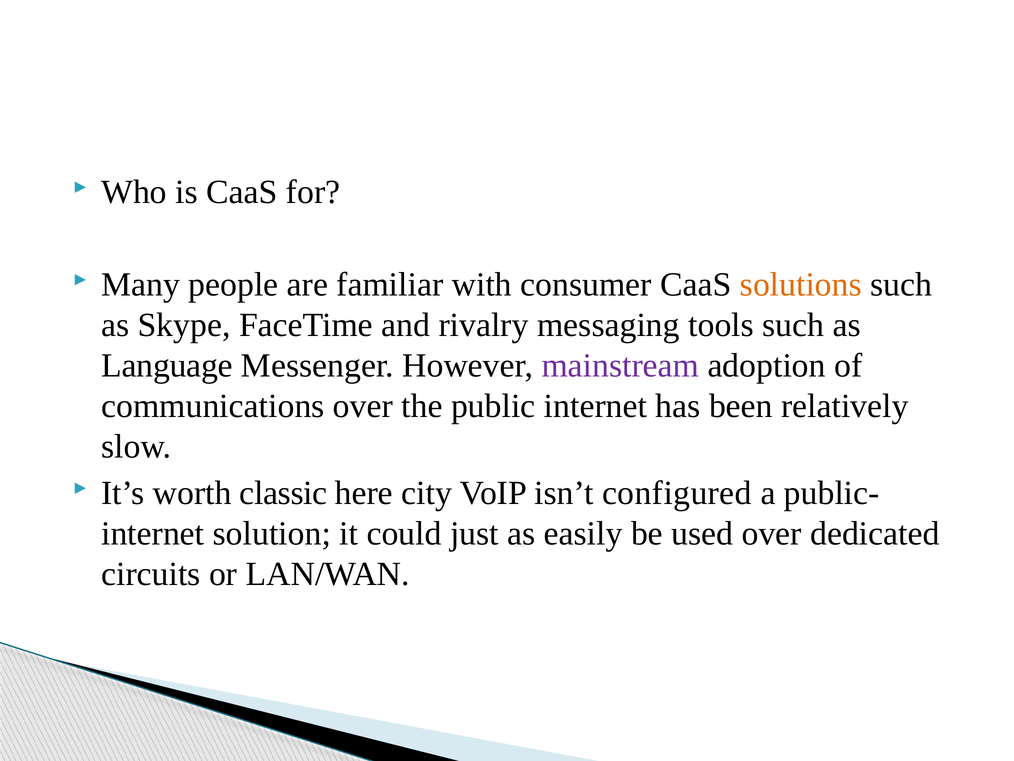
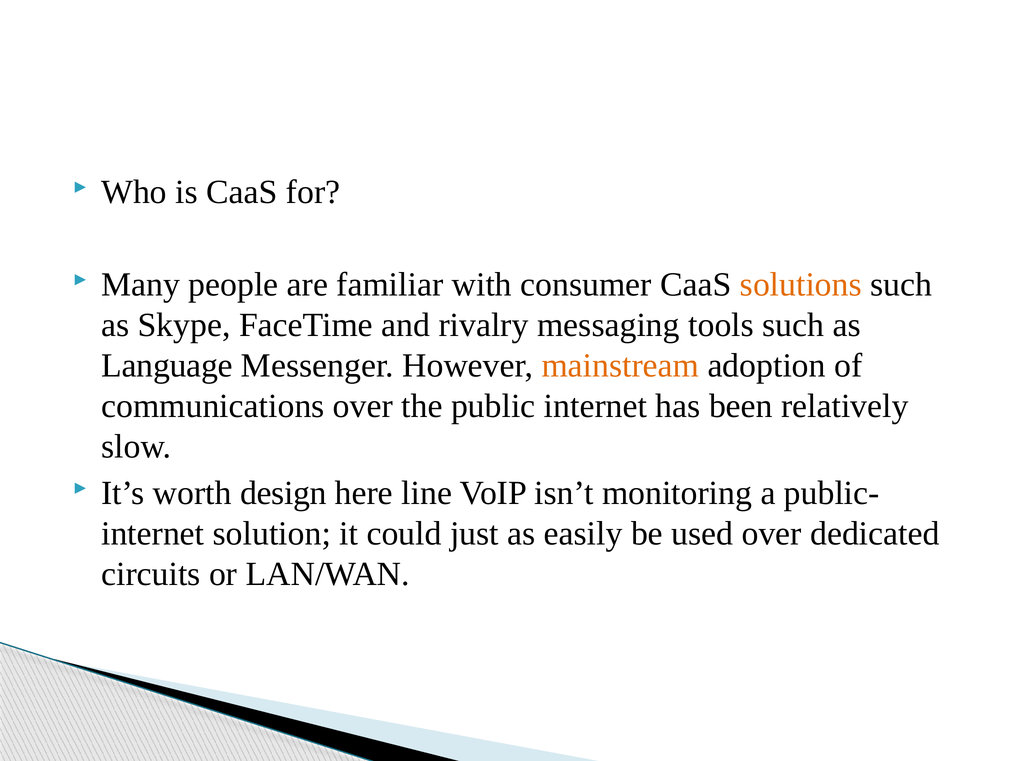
mainstream colour: purple -> orange (620, 365)
classic: classic -> design (283, 493)
city: city -> line (427, 493)
configured: configured -> monitoring (677, 493)
